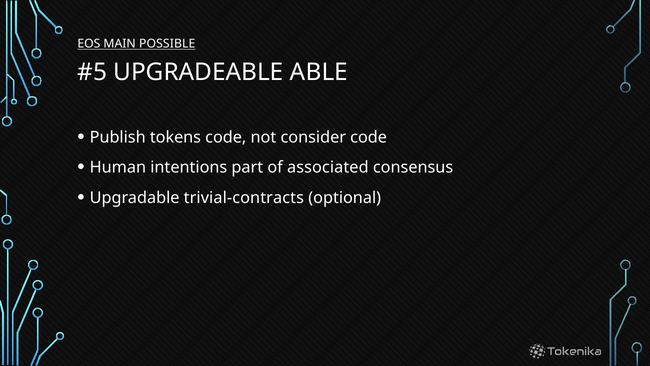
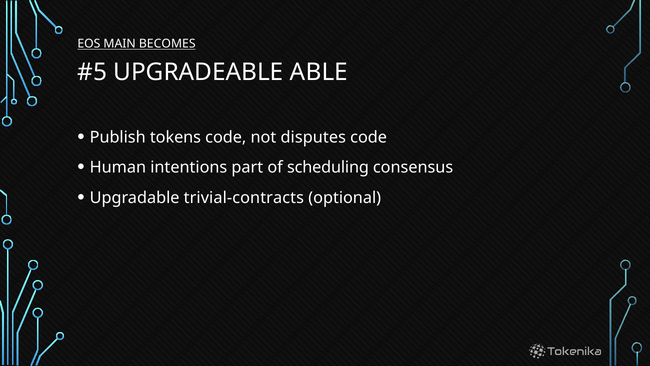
POSSIBLE: POSSIBLE -> BECOMES (167, 44)
consider: consider -> disputes (313, 137)
associated: associated -> scheduling (328, 167)
